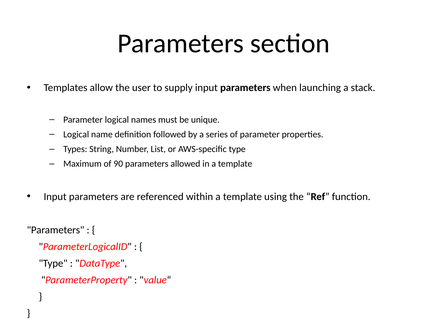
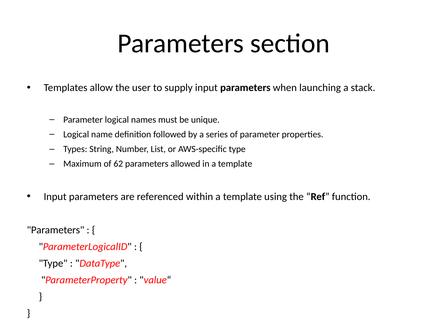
90: 90 -> 62 (118, 164)
